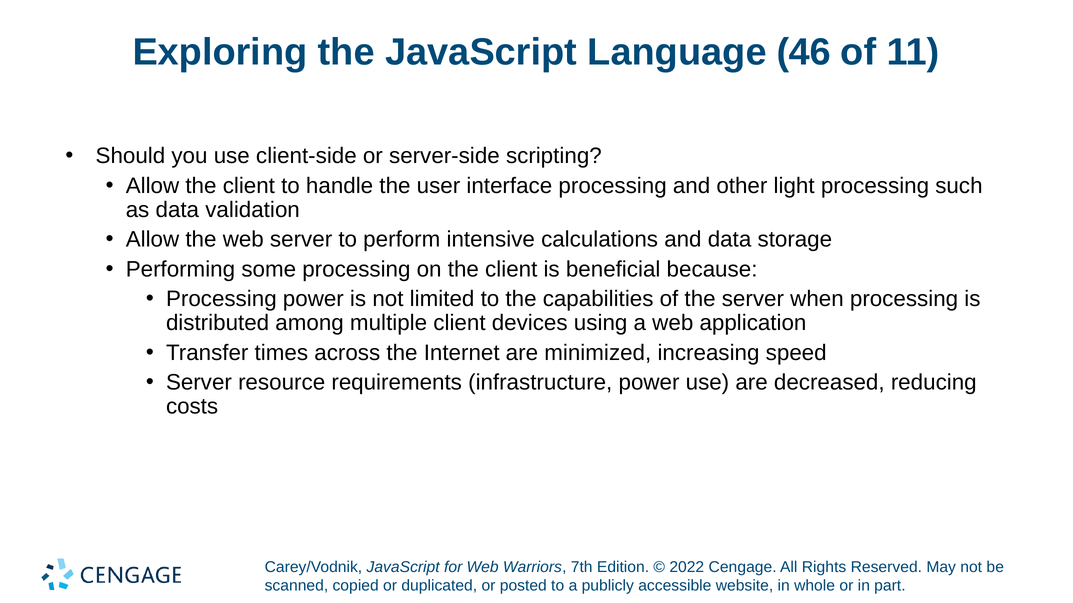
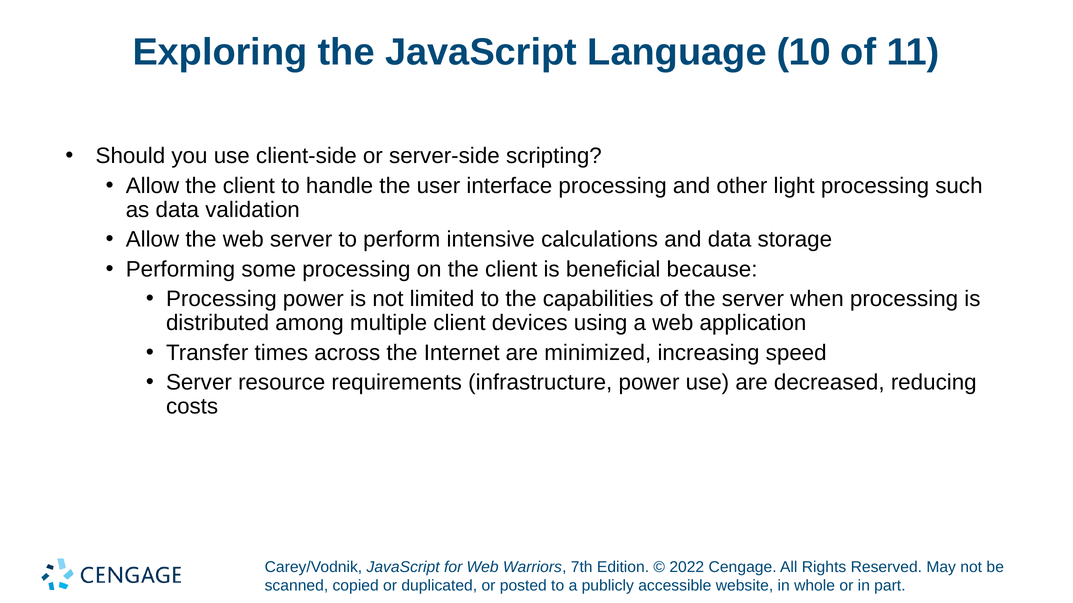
46: 46 -> 10 (804, 52)
